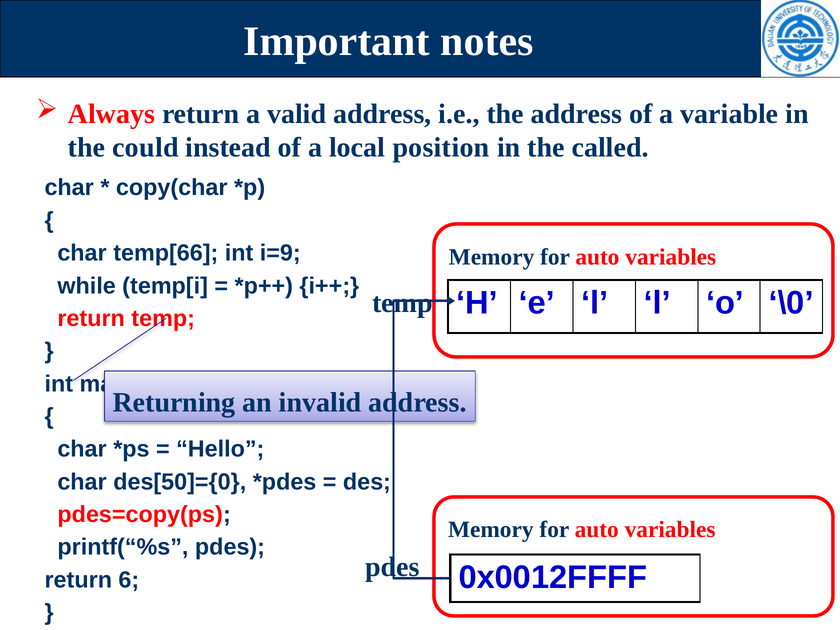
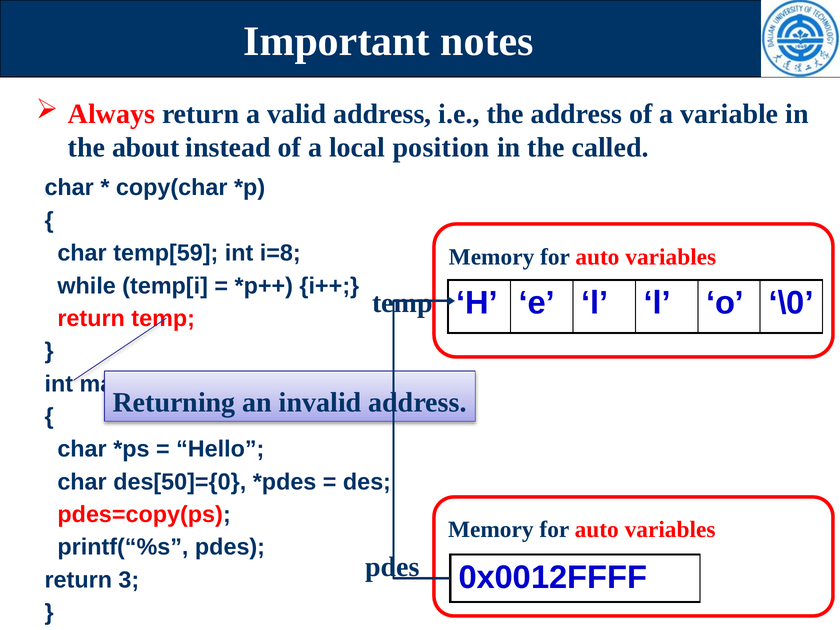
could: could -> about (146, 148)
temp[66: temp[66 -> temp[59 (166, 253)
i=9: i=9 -> i=8 (280, 253)
6: 6 -> 3 (129, 580)
